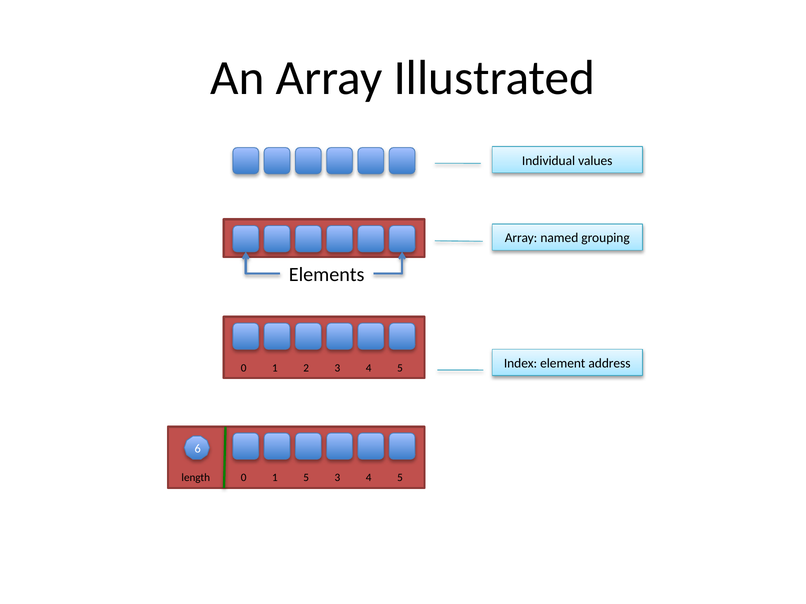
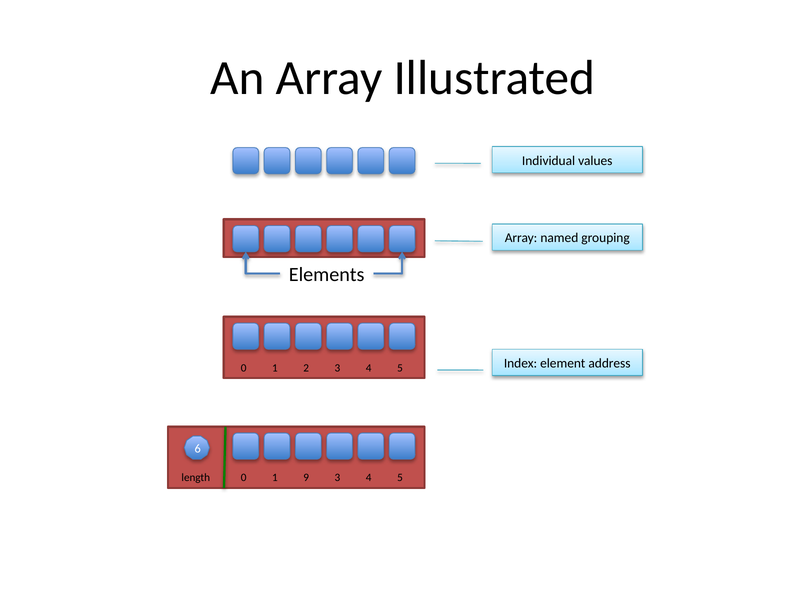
1 5: 5 -> 9 (306, 478)
